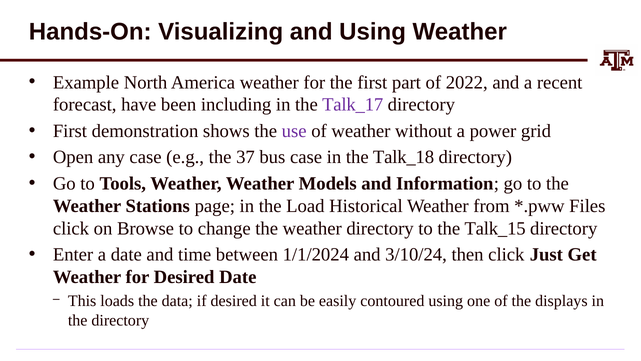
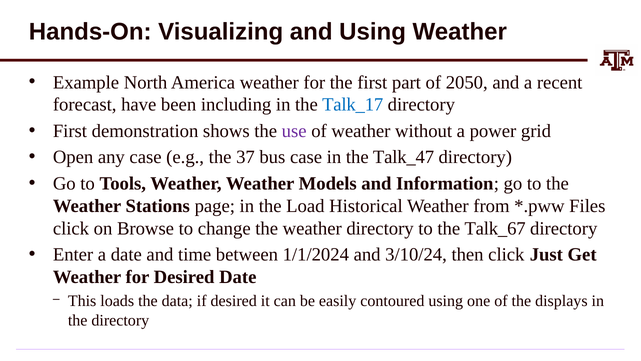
2022: 2022 -> 2050 (467, 82)
Talk_17 colour: purple -> blue (353, 105)
Talk_18: Talk_18 -> Talk_47 (404, 157)
Talk_15: Talk_15 -> Talk_67 (495, 228)
